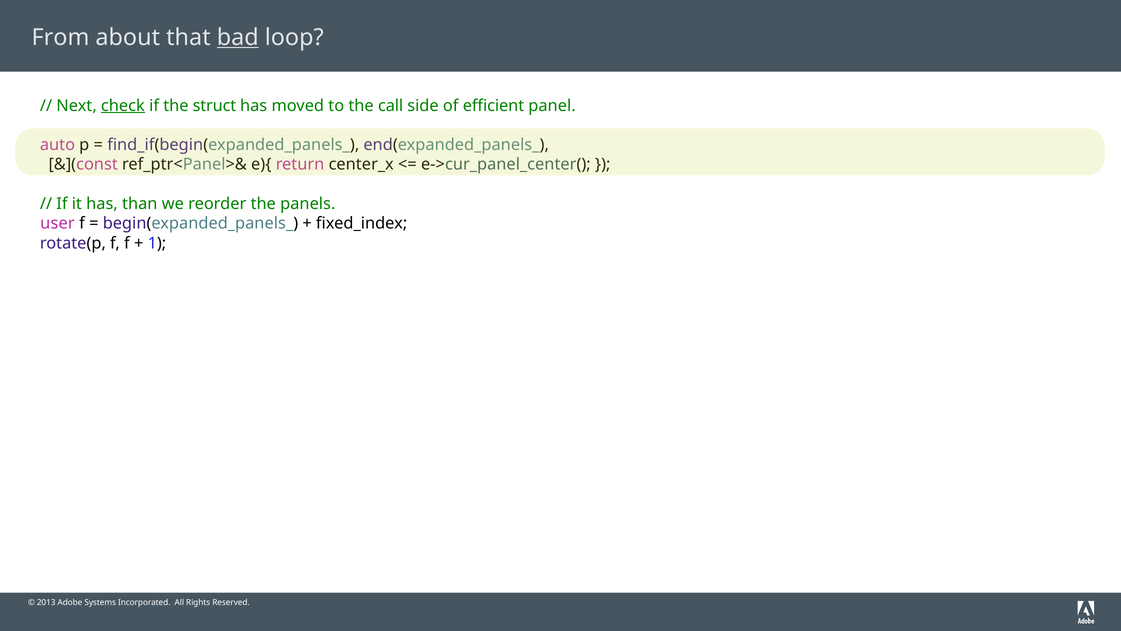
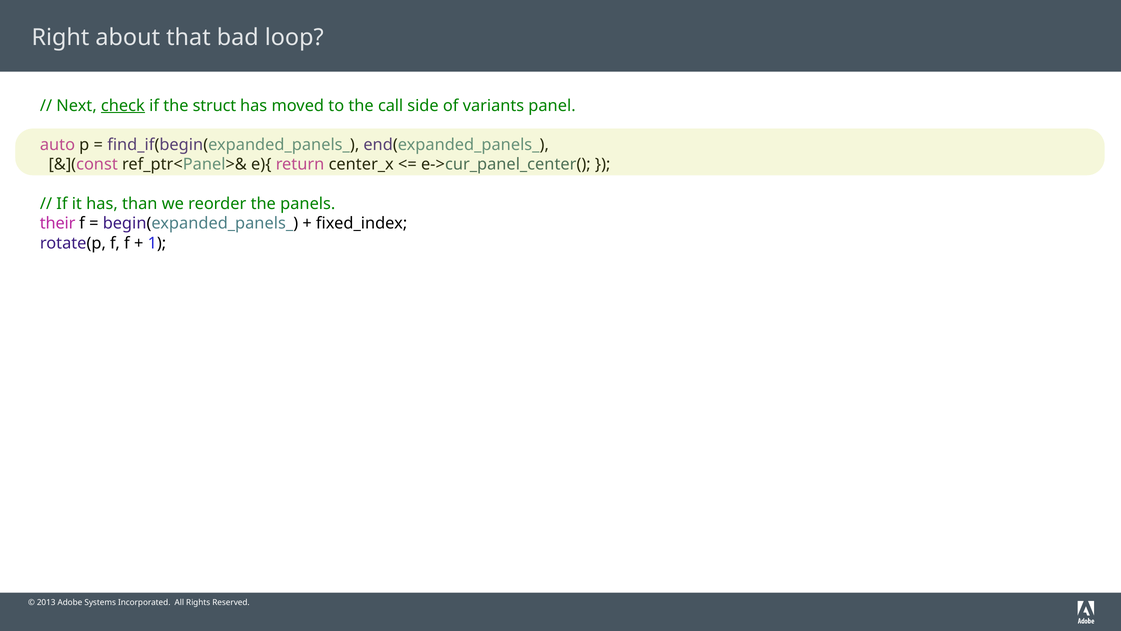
From: From -> Right (60, 37)
bad underline: present -> none (238, 37)
efficient: efficient -> variants (493, 106)
user: user -> their (58, 224)
